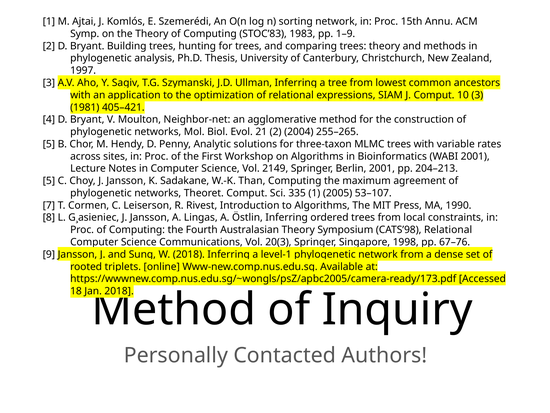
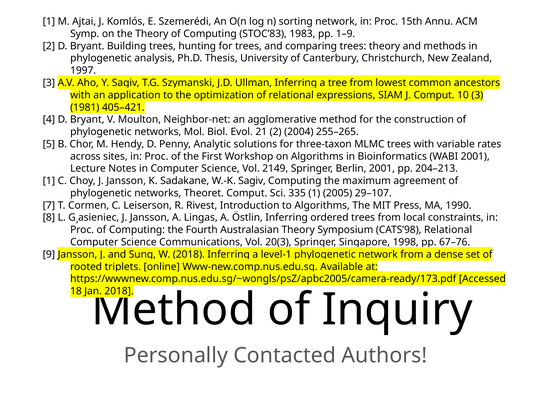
5: 5 -> 1 (49, 181)
W.-K Than: Than -> Sagiv (252, 181)
53–107: 53–107 -> 29–107 (373, 193)
